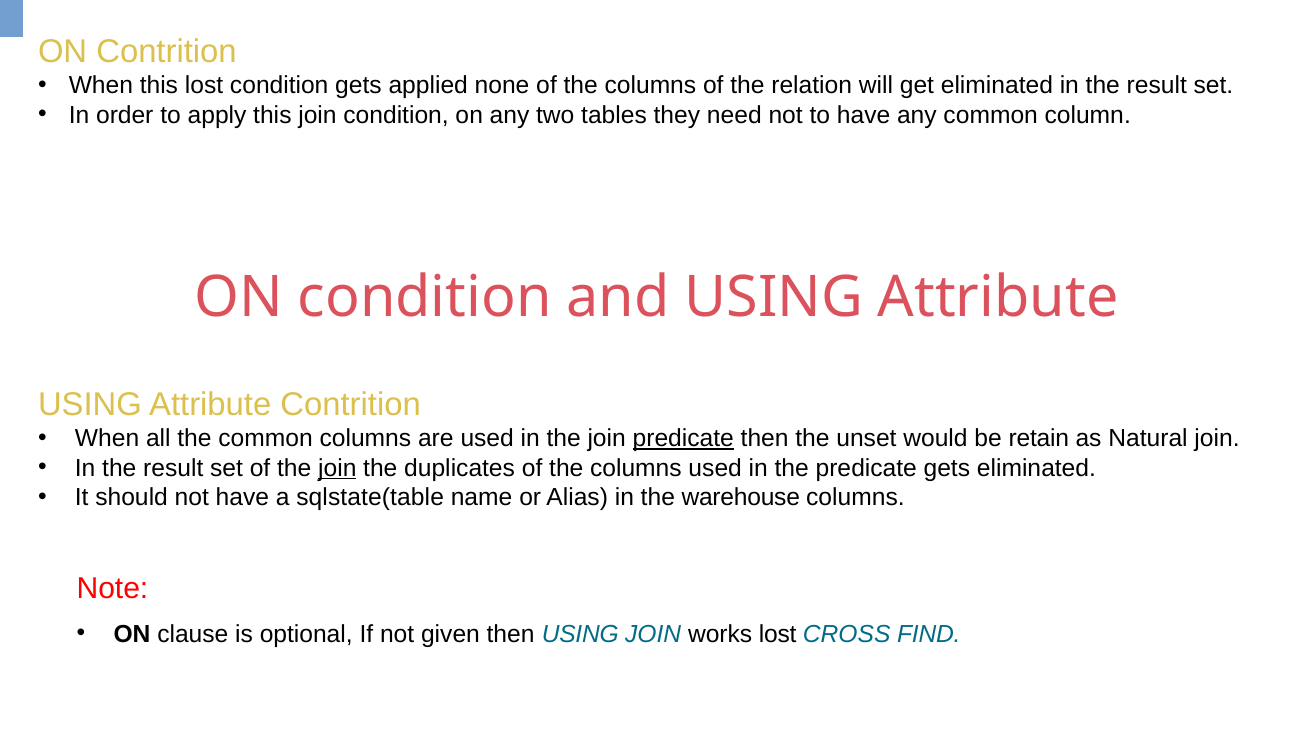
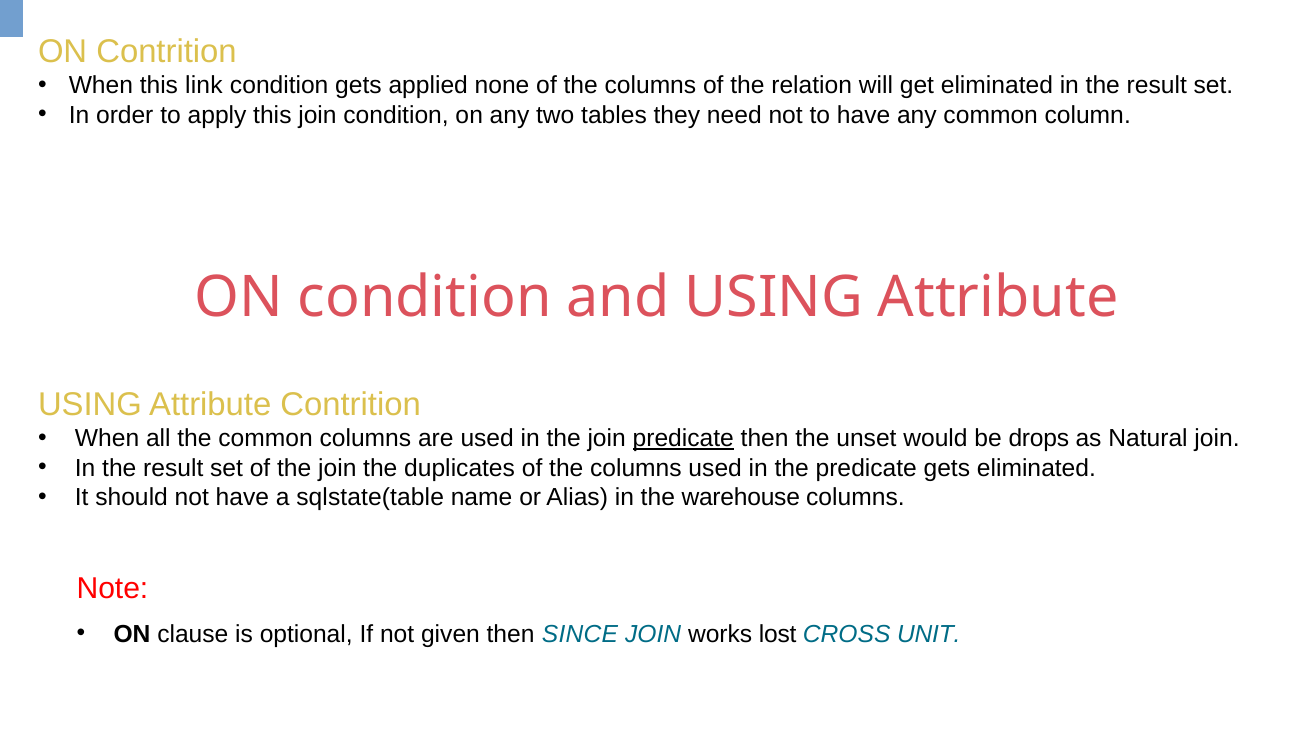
this lost: lost -> link (204, 85)
retain: retain -> drops (1039, 438)
join underline: present -> none (337, 468)
then USING: USING -> SINCE (580, 634)
FIND: FIND -> UNIT (929, 634)
